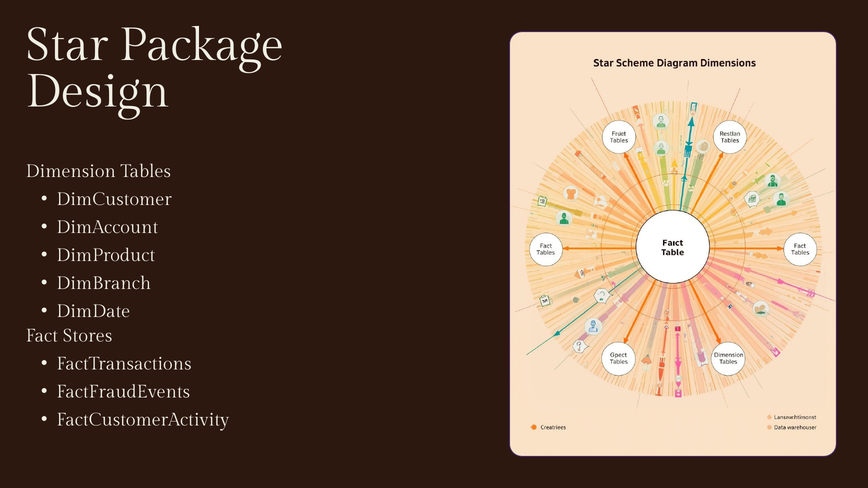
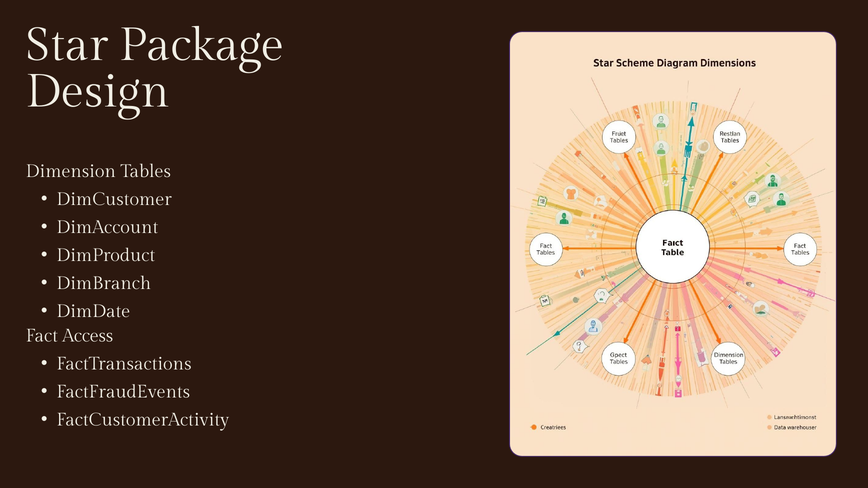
Stores: Stores -> Access (88, 336)
